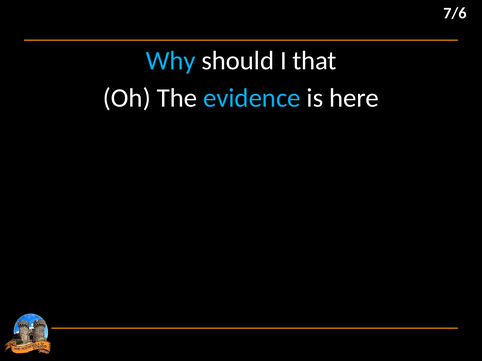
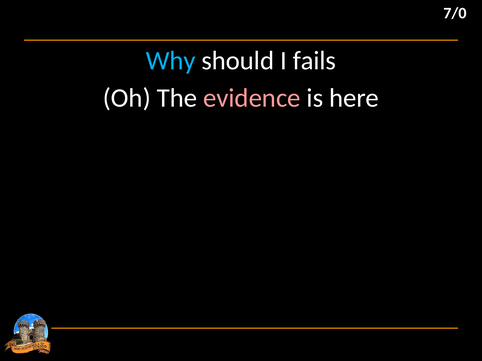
7/6: 7/6 -> 7/0 (455, 13)
that: that -> fails (314, 61)
evidence colour: light blue -> pink (252, 98)
